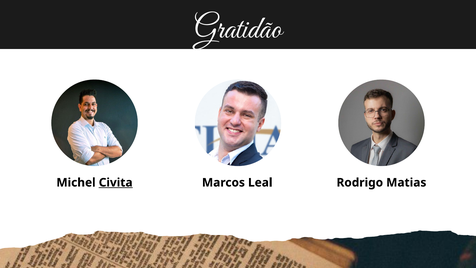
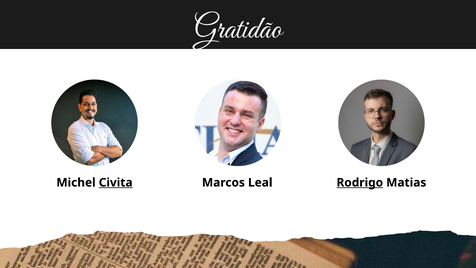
Rodrigo underline: none -> present (360, 182)
